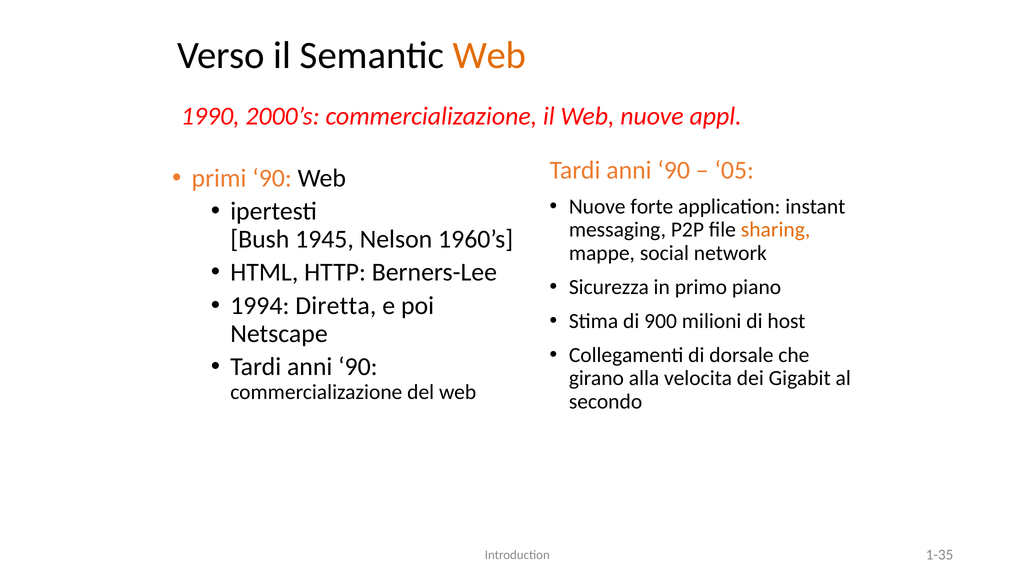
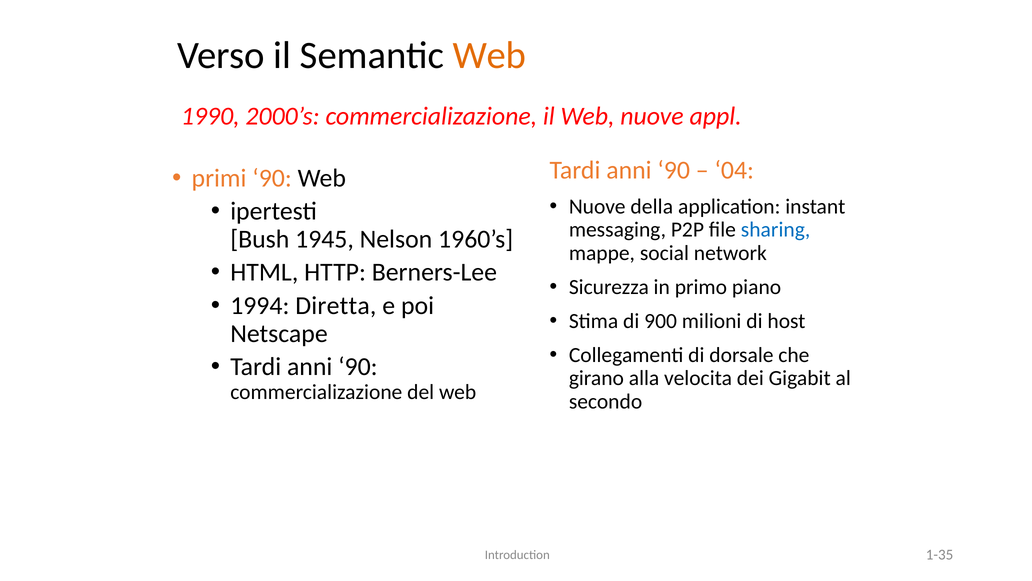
05: 05 -> 04 (734, 170)
forte: forte -> della (652, 206)
sharing colour: orange -> blue (776, 230)
